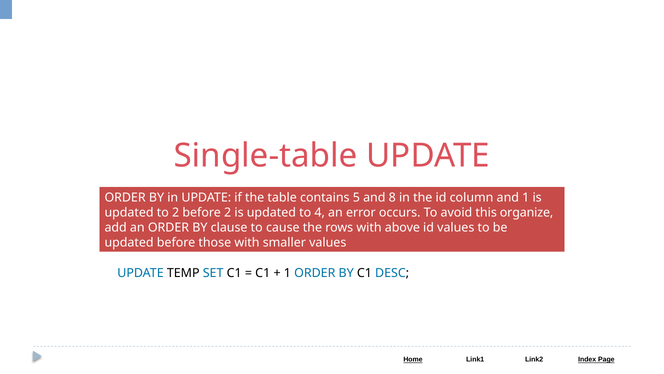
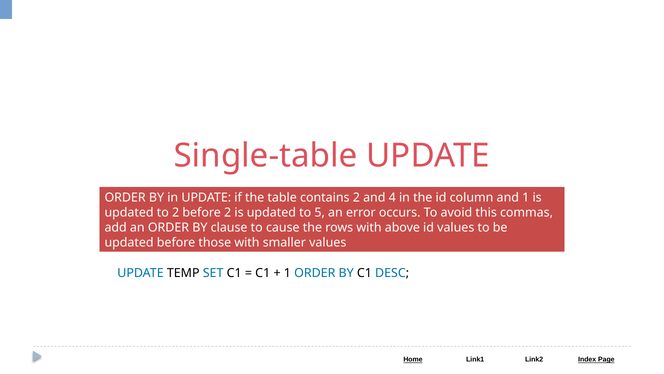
contains 5: 5 -> 2 (356, 198)
8: 8 -> 4 (392, 198)
4: 4 -> 5 (320, 212)
organize: organize -> commas (527, 212)
